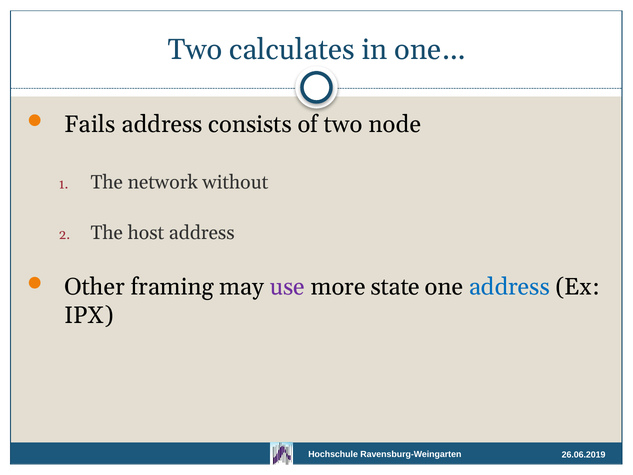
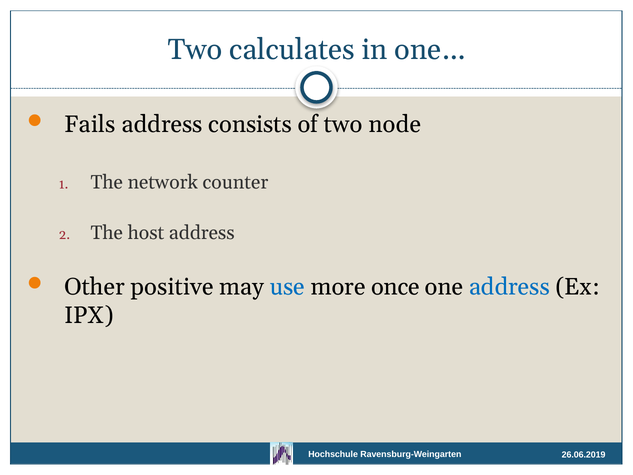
without: without -> counter (235, 182)
framing: framing -> positive (172, 287)
use colour: purple -> blue (287, 287)
state: state -> once (395, 287)
